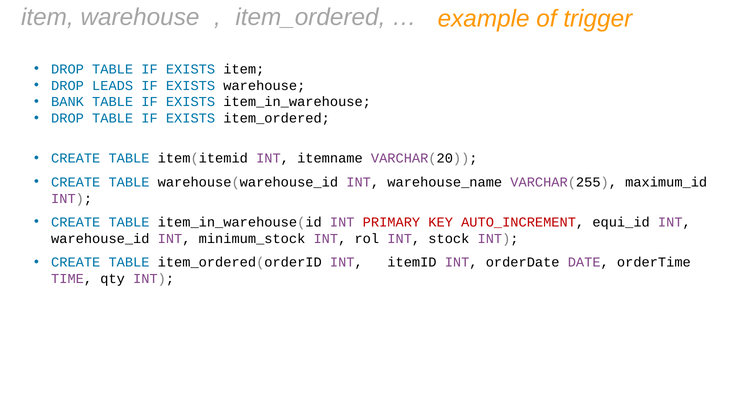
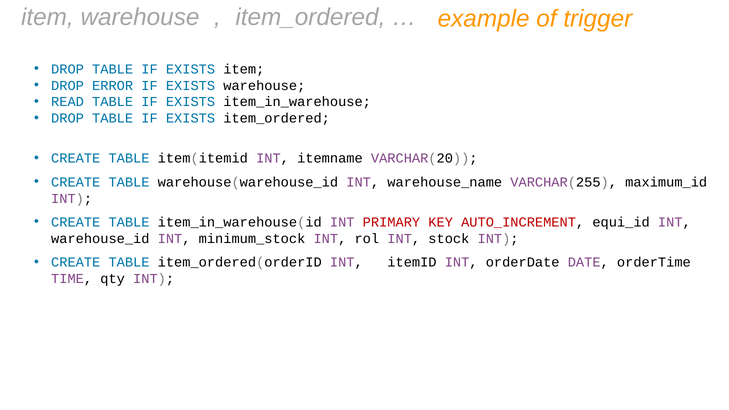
LEADS: LEADS -> ERROR (113, 86)
BANK: BANK -> READ (68, 102)
